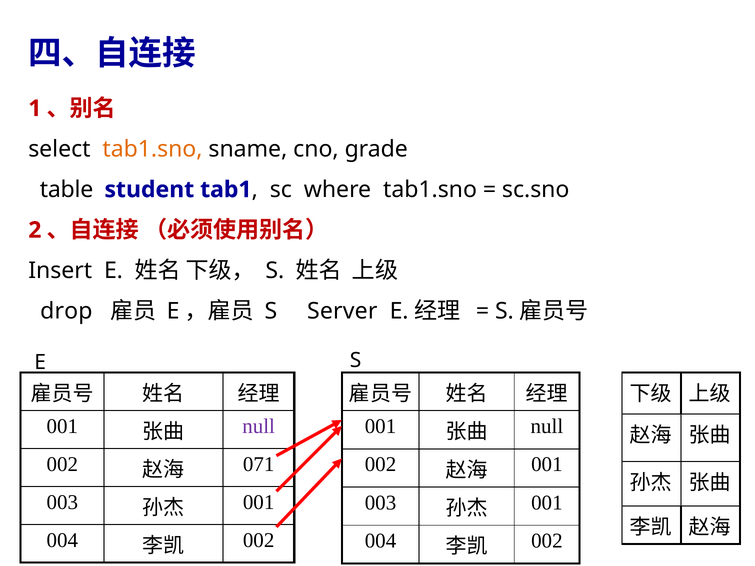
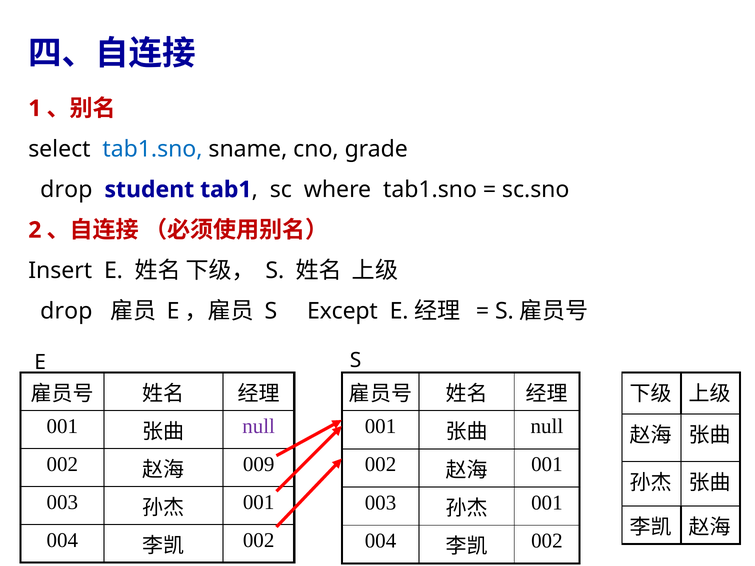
tab1.sno colour: orange -> blue (152, 149)
table: table -> drop (66, 190)
Server: Server -> Except (342, 311)
071: 071 -> 009 (259, 464)
